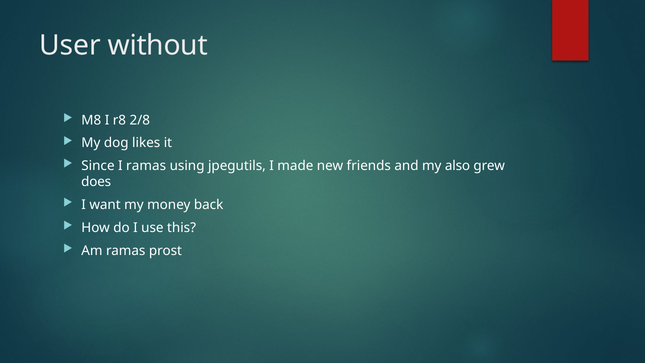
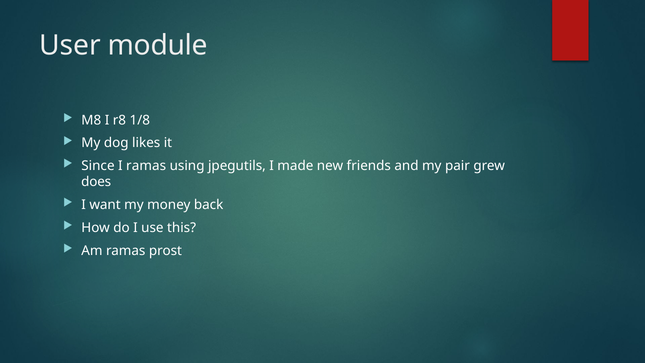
without: without -> module (158, 45)
2/8: 2/8 -> 1/8 (140, 120)
also: also -> pair (457, 166)
